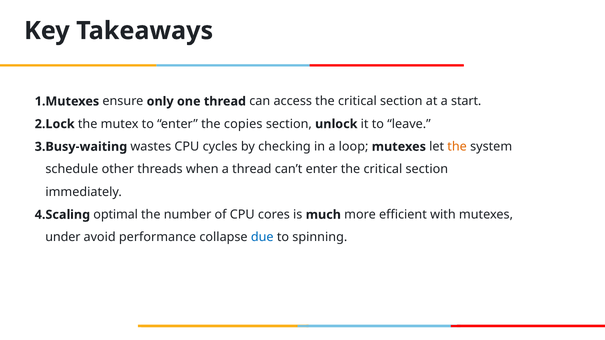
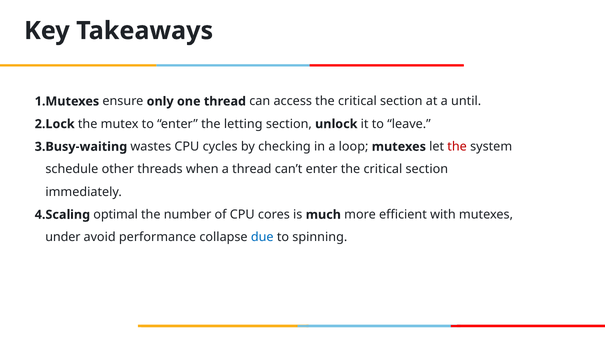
start: start -> until (466, 101)
copies: copies -> letting (243, 124)
the colour: orange -> red (457, 147)
